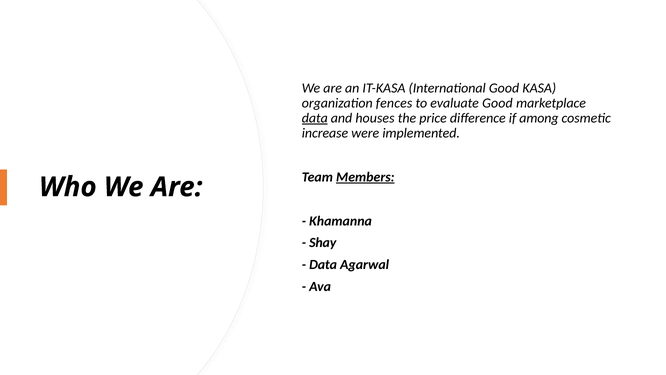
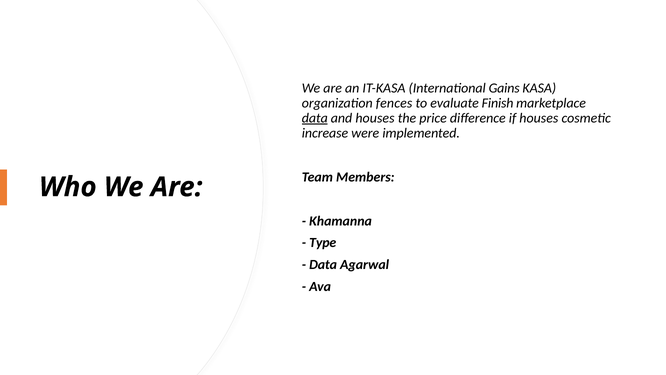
International Good: Good -> Gains (504, 88)
evaluate Good: Good -> Finish (498, 103)
if among: among -> houses (539, 118)
Members underline: present -> none (365, 177)
Shay: Shay -> Type (323, 243)
